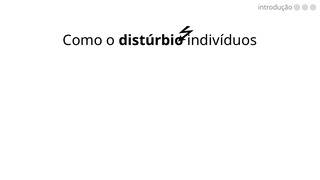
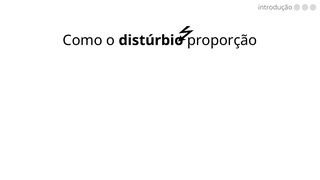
indivíduos: indivíduos -> proporção (222, 40)
